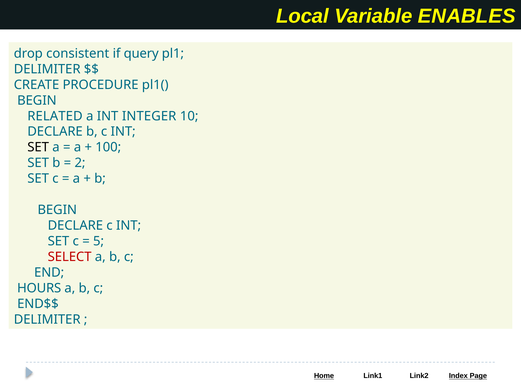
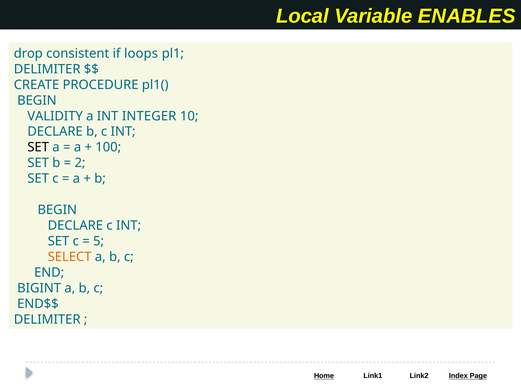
query: query -> loops (141, 53)
RELATED: RELATED -> VALIDITY (55, 116)
SELECT colour: red -> orange (70, 257)
HOURS: HOURS -> BIGINT (39, 288)
